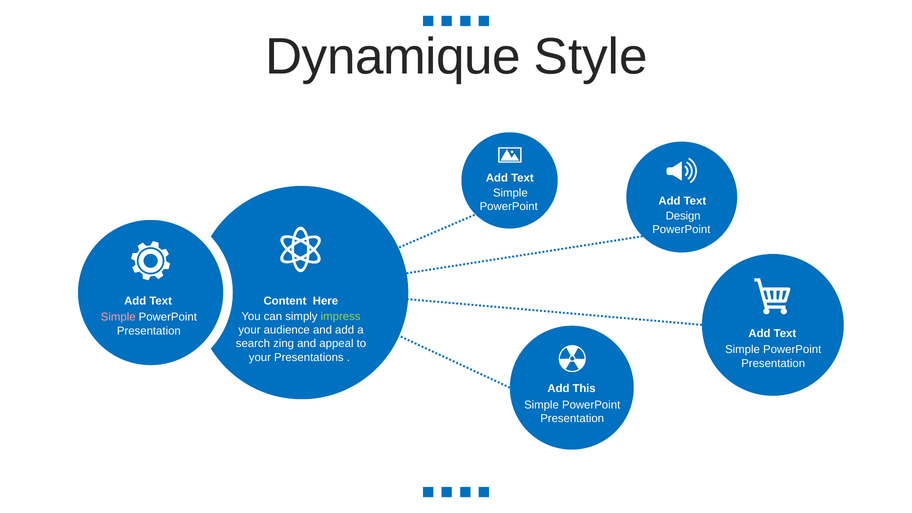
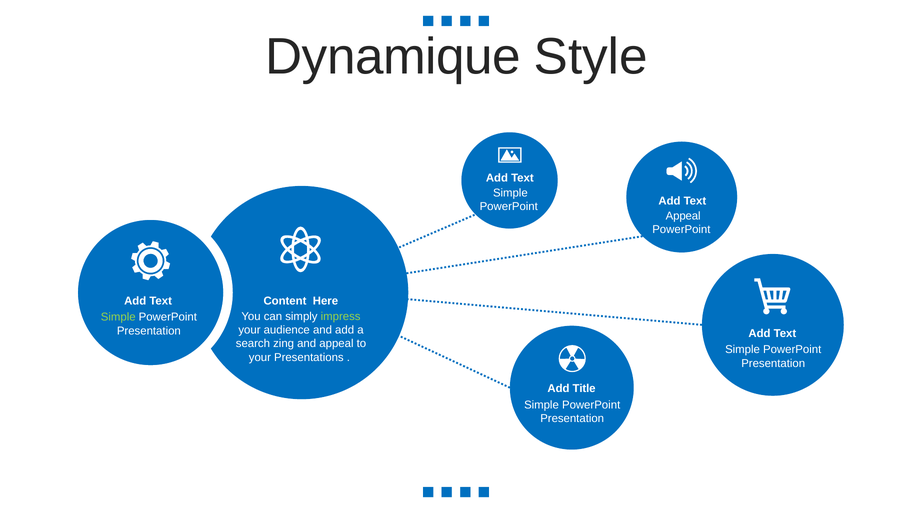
Design: Design -> Appeal (683, 216)
Simple colour: pink -> light green (118, 317)
This: This -> Title (584, 389)
